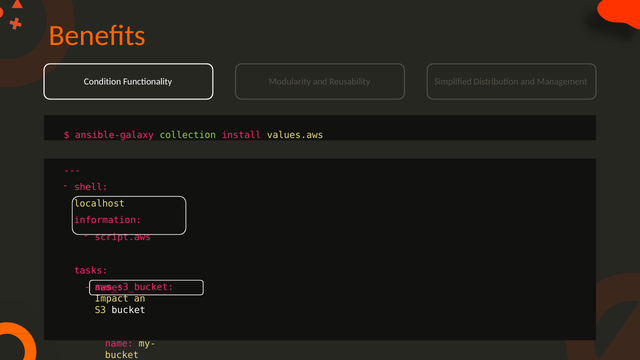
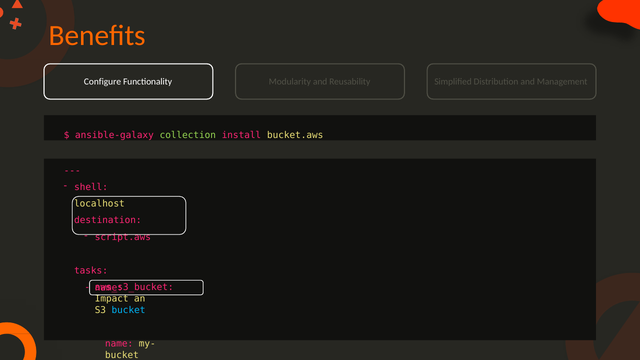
Condition: Condition -> Configure (103, 81)
values.aws: values.aws -> bucket.aws (295, 135)
information: information -> destination (108, 220)
bucket colour: white -> light blue (129, 310)
